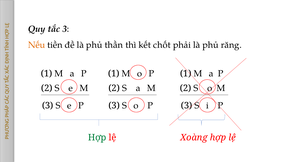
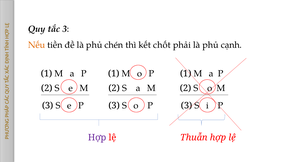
thần: thần -> chén (114, 45)
răng: răng -> cạnh (231, 45)
Hợp colour: green -> purple (97, 138)
Xoàng: Xoàng -> Thuẫn (194, 138)
